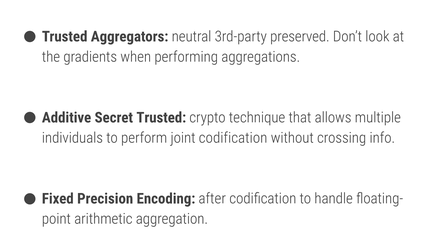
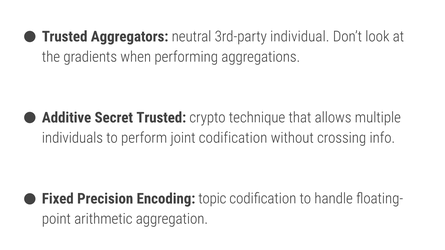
preserved: preserved -> individual (300, 37)
after: after -> topic (212, 199)
